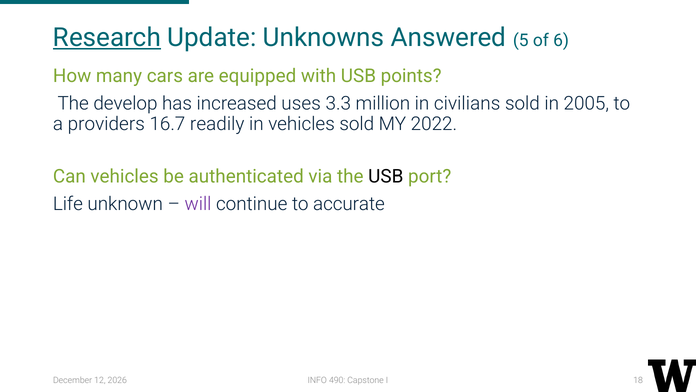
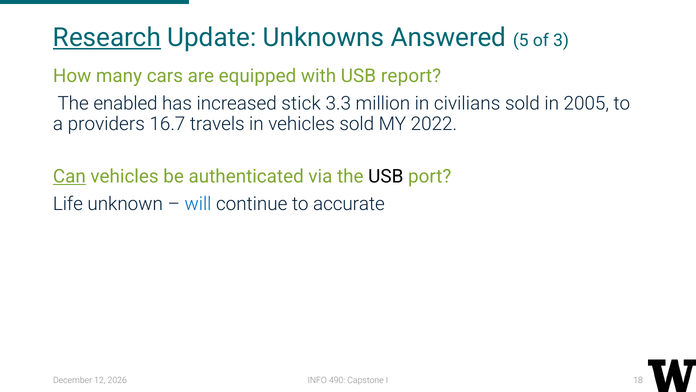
6: 6 -> 3 (561, 40)
points: points -> report (411, 76)
develop: develop -> enabled (125, 104)
uses: uses -> stick (301, 104)
readily: readily -> travels (217, 124)
Can underline: none -> present (69, 176)
will colour: purple -> blue (198, 204)
